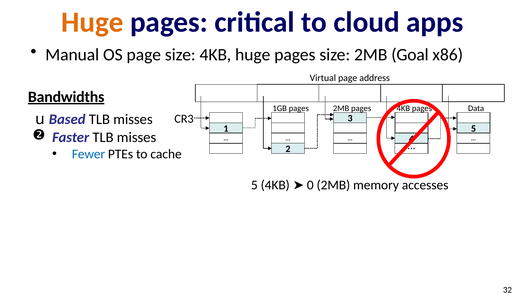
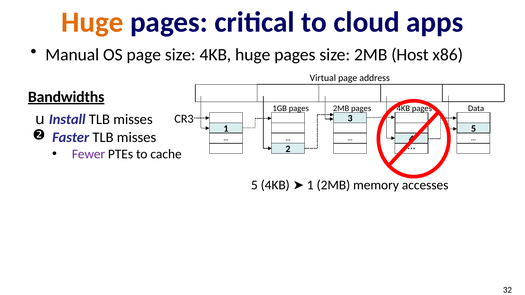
Goal: Goal -> Host (410, 55)
Based: Based -> Install (67, 120)
Fewer colour: blue -> purple (88, 154)
4KB 0: 0 -> 1 (310, 185)
